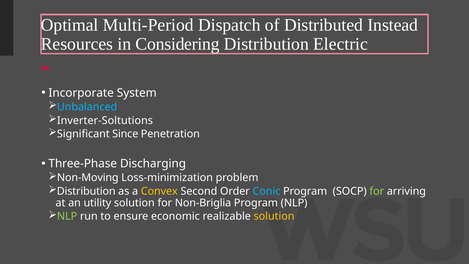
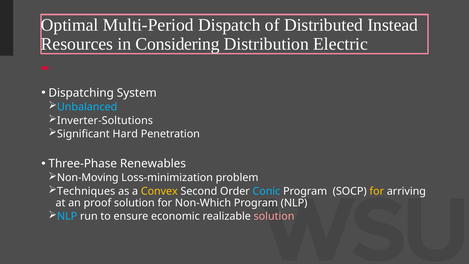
Incorporate: Incorporate -> Dispatching (81, 93)
Since: Since -> Hard (125, 134)
Discharging: Discharging -> Renewables (153, 163)
Distribution: Distribution -> Techniques (86, 191)
for colour: light green -> yellow (377, 191)
utility: utility -> proof (97, 203)
Non-Briglia: Non-Briglia -> Non-Which (203, 203)
NLP colour: light green -> light blue (67, 216)
solution colour: yellow -> pink (274, 216)
